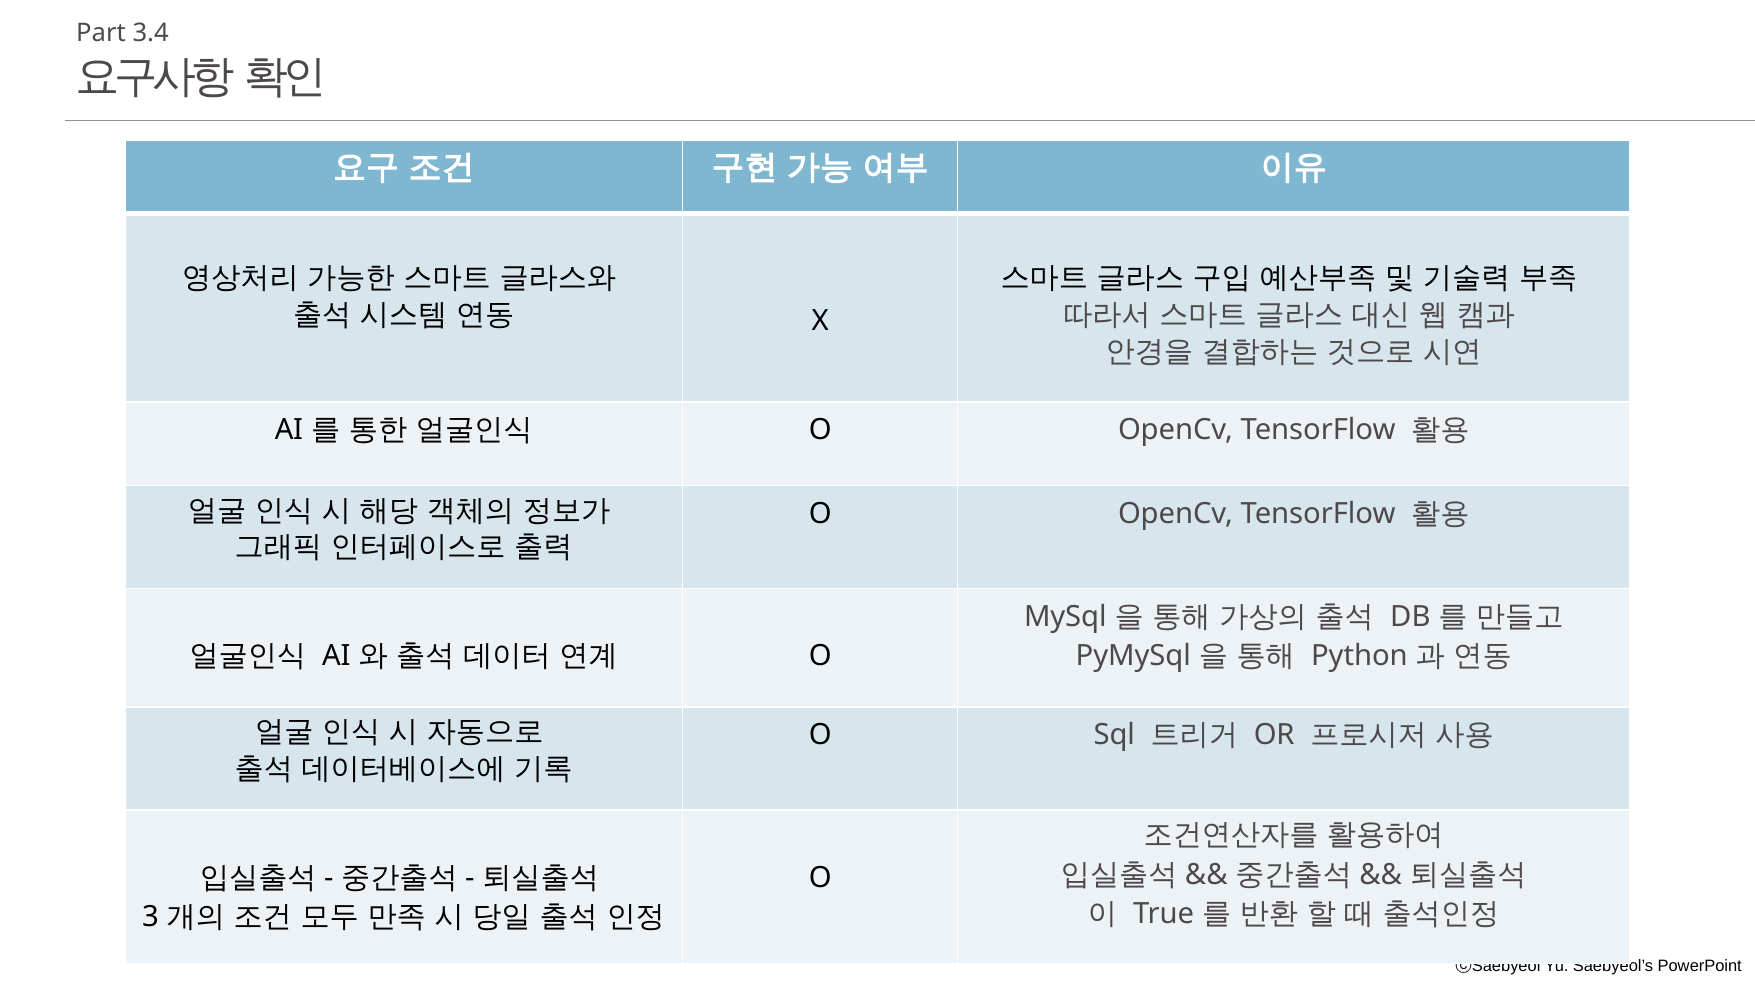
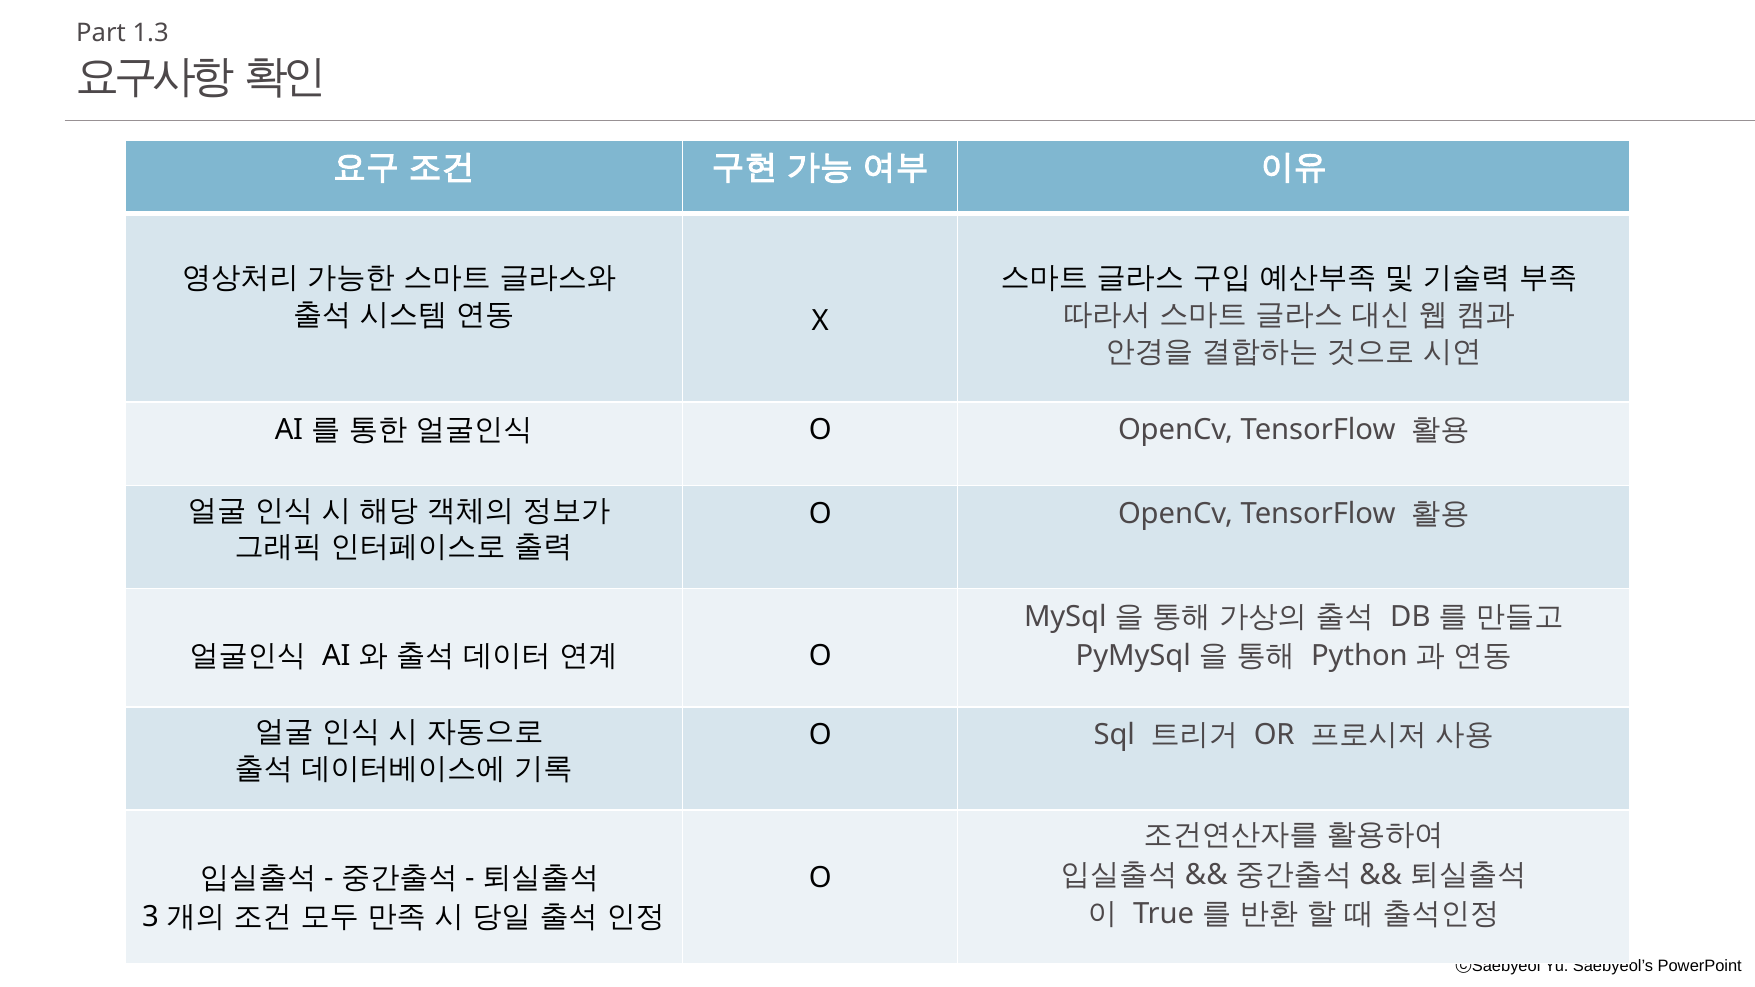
3.4: 3.4 -> 1.3 (151, 33)
